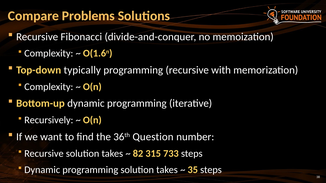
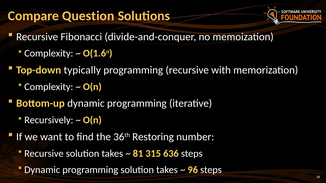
Problems: Problems -> Question (88, 16)
Question: Question -> Restoring (153, 137)
82: 82 -> 81 (138, 154)
733: 733 -> 636 (171, 154)
35: 35 -> 96 (193, 170)
